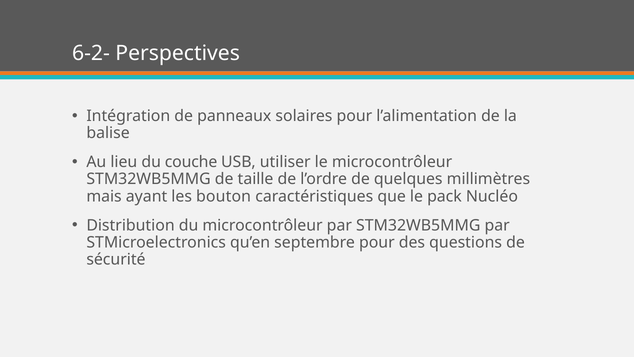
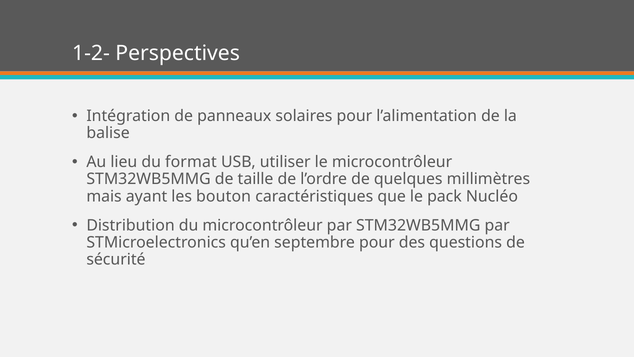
6-2-: 6-2- -> 1-2- (91, 53)
couche: couche -> format (191, 162)
